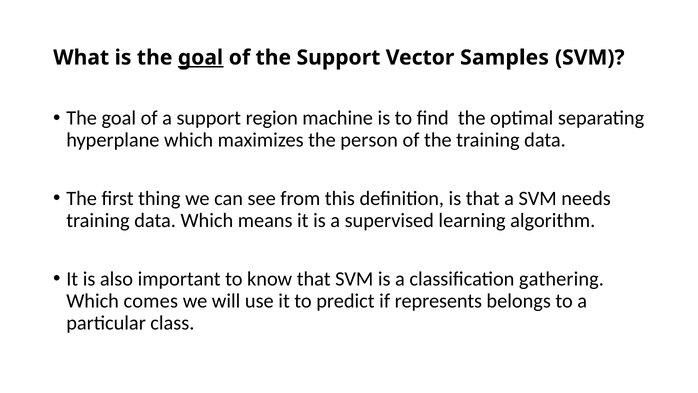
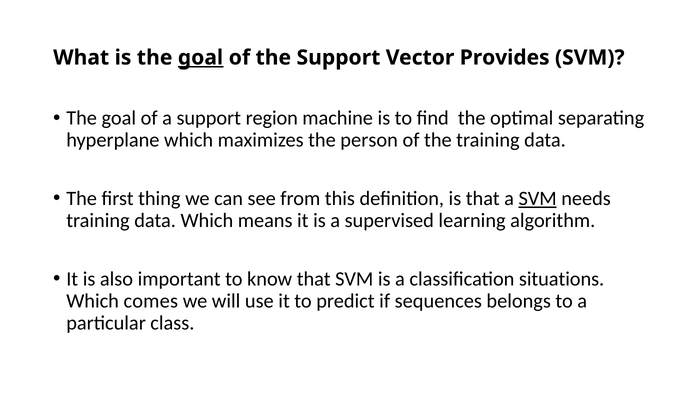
Samples: Samples -> Provides (505, 58)
SVM underline: none -> present (538, 198)
gathering: gathering -> situations (562, 279)
represents: represents -> sequences (438, 301)
